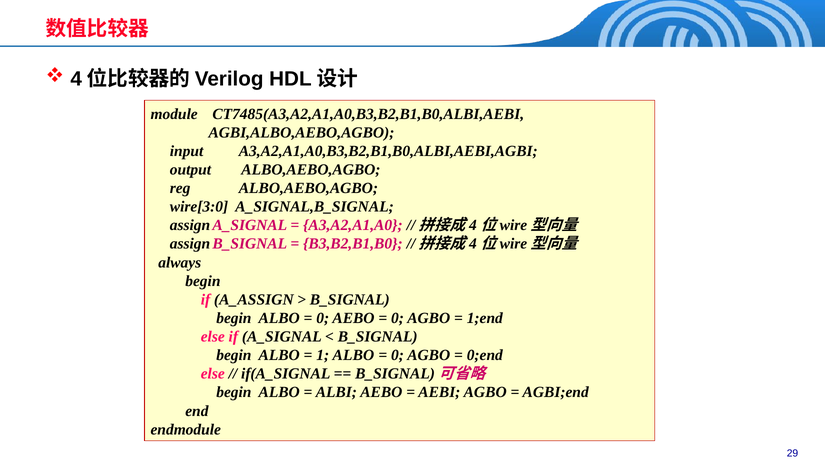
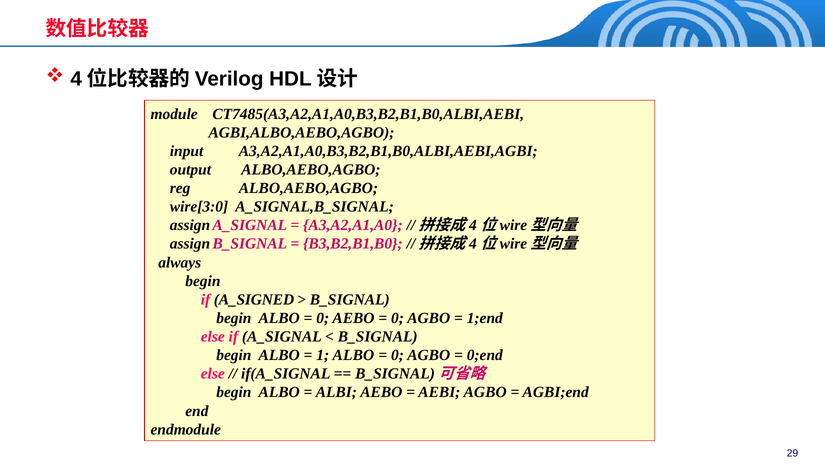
A_ASSIGN: A_ASSIGN -> A_SIGNED (254, 300)
